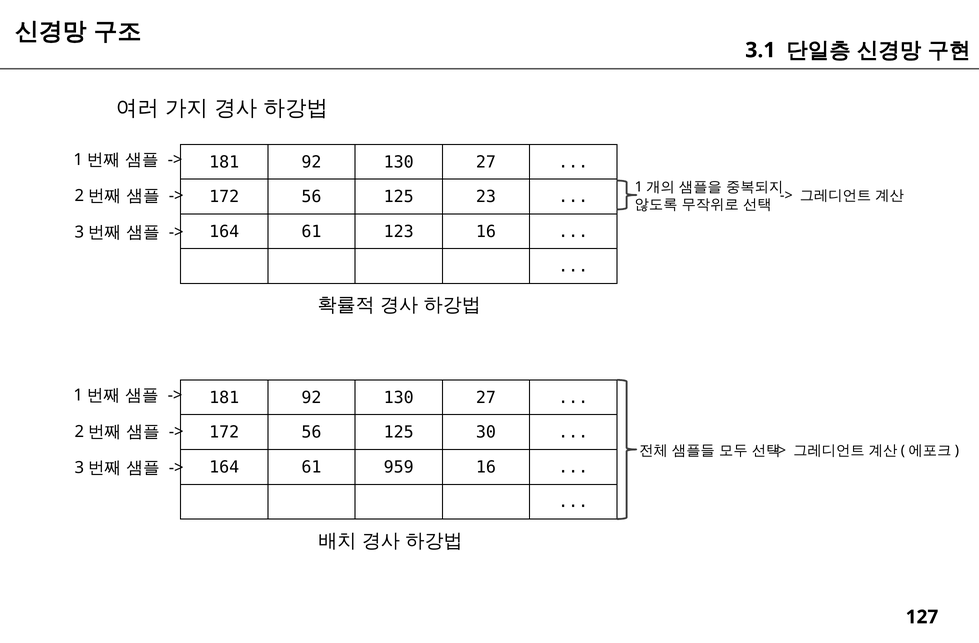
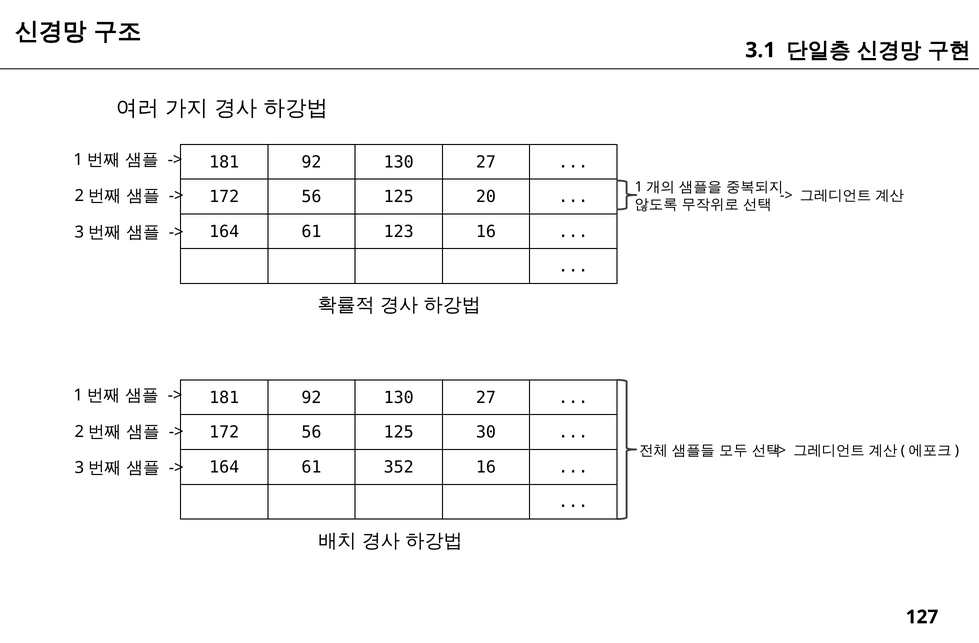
23: 23 -> 20 (486, 197)
959: 959 -> 352 (399, 467)
